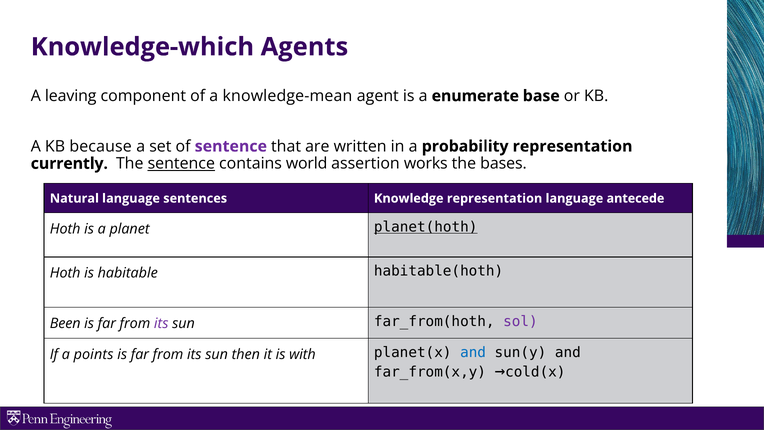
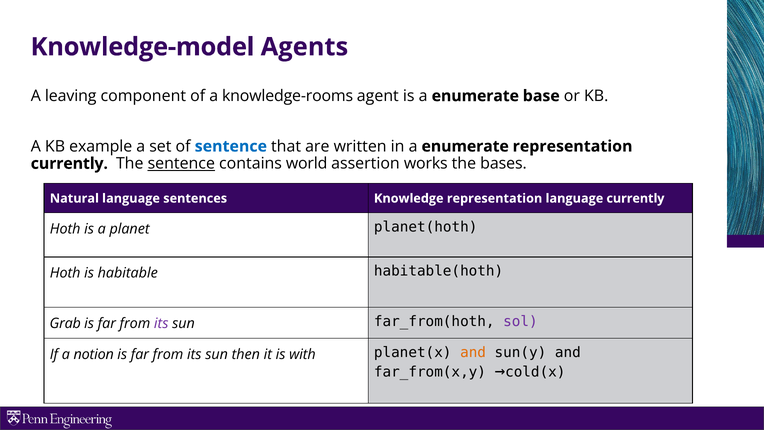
Knowledge-which: Knowledge-which -> Knowledge-model (143, 47)
knowledge-mean: knowledge-mean -> knowledge-rooms (288, 96)
because: because -> example (101, 146)
sentence colour: purple -> blue (231, 146)
in a probability: probability -> enumerate (465, 146)
language antecede: antecede -> currently (635, 198)
planet(hoth underline: present -> none (426, 227)
Been: Been -> Grab (65, 323)
points: points -> notion (94, 354)
and colour: blue -> orange (473, 352)
